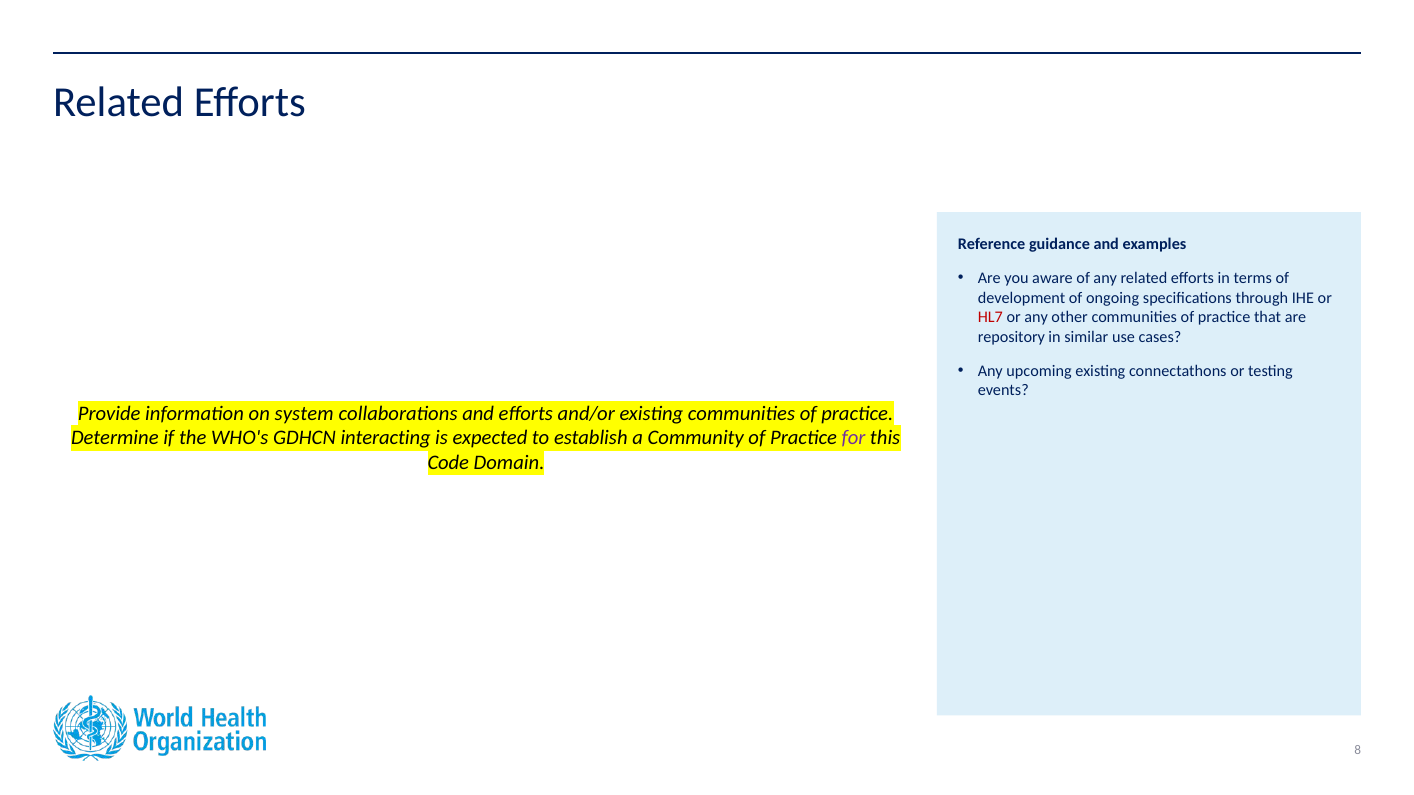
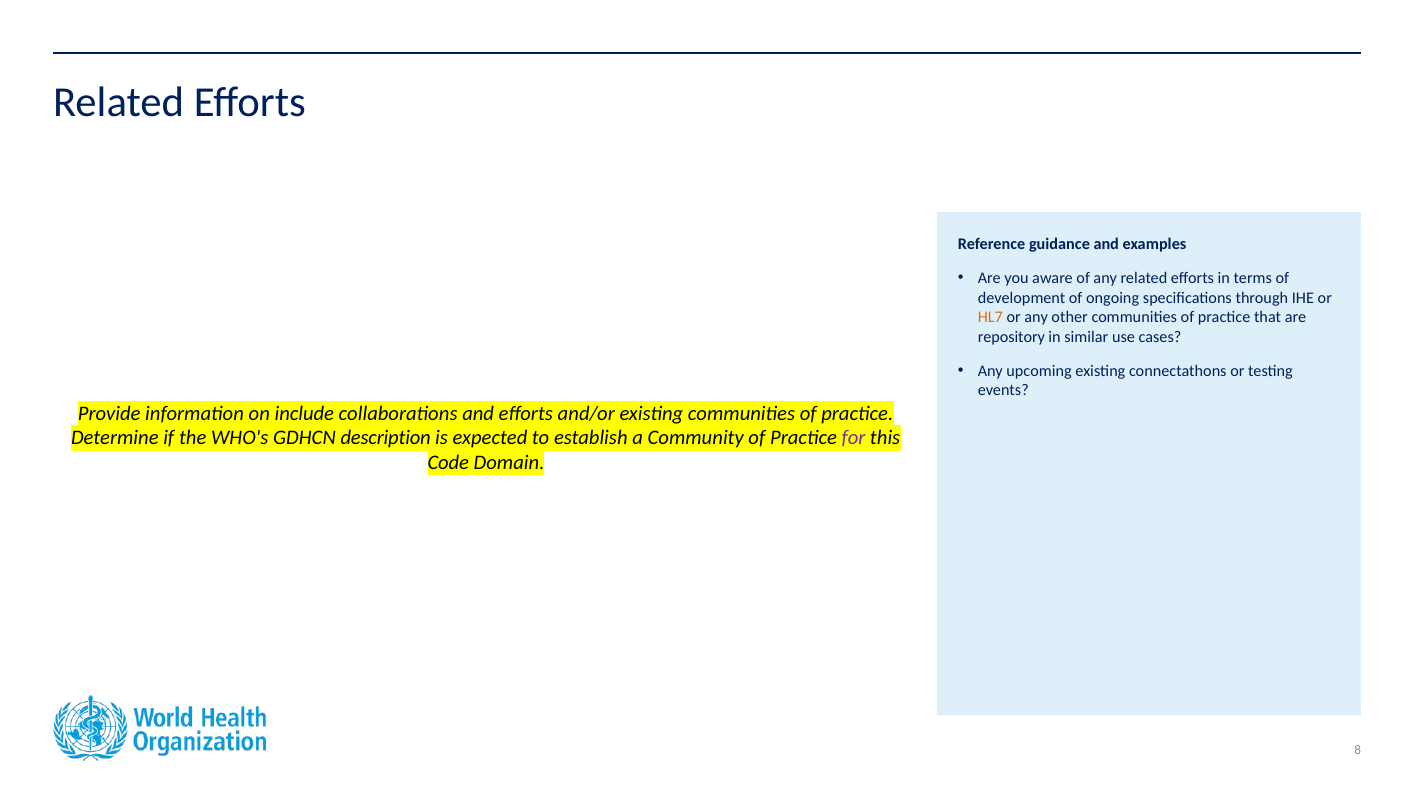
HL7 colour: red -> orange (990, 317)
system: system -> include (304, 414)
interacting: interacting -> description (386, 438)
